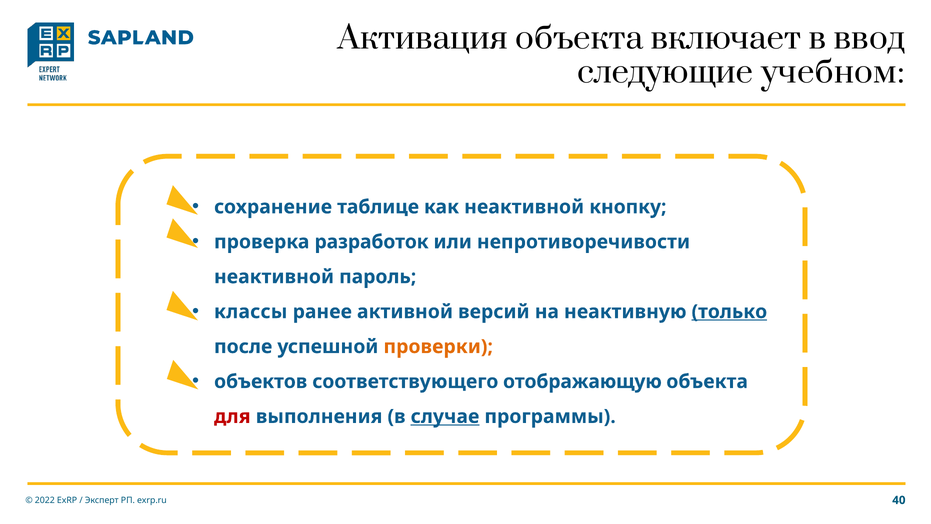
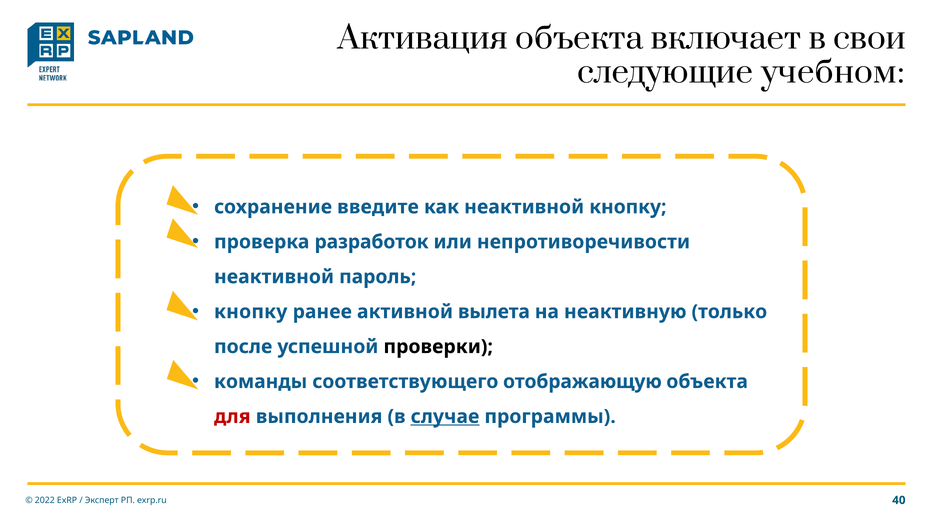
ввод: ввод -> свои (869, 39)
таблице: таблице -> введите (378, 207)
классы: классы -> кнопку (251, 312)
версий: версий -> вылета (494, 312)
только underline: present -> none (729, 312)
проверки colour: orange -> black (438, 346)
объектов: объектов -> команды (261, 381)
